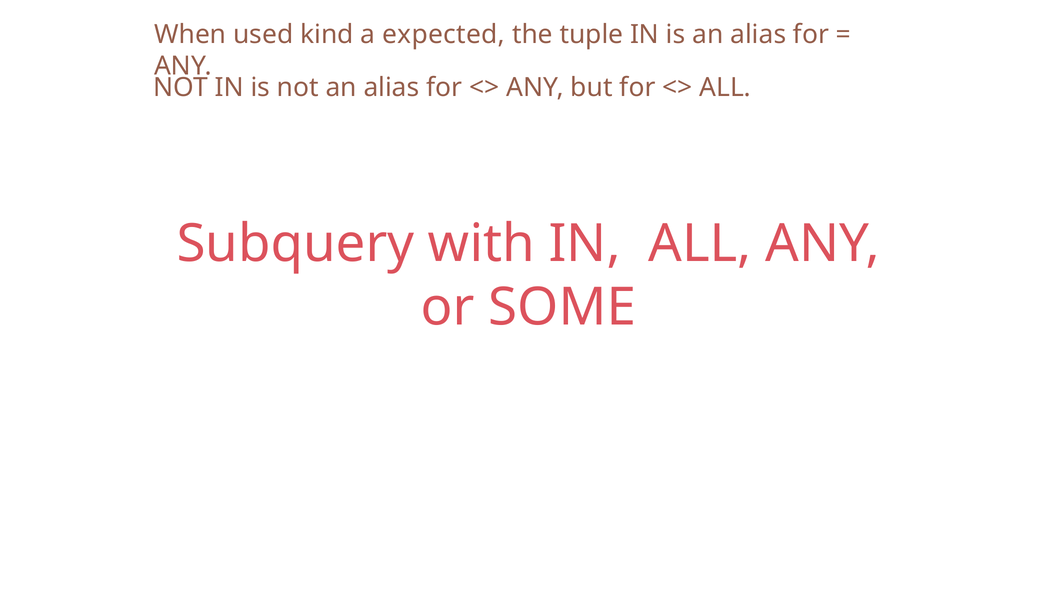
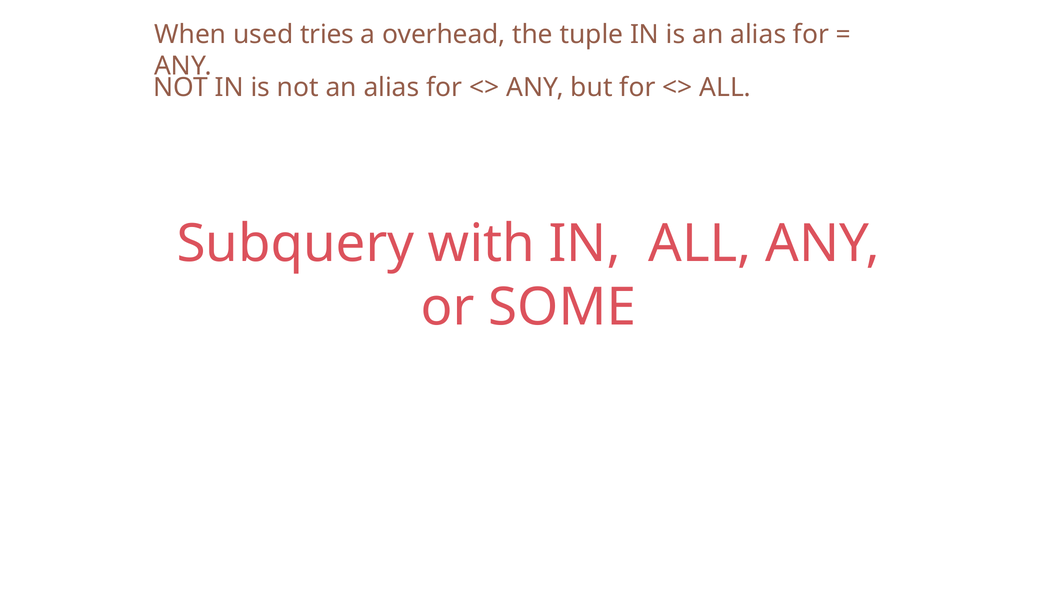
kind: kind -> tries (327, 34)
expected: expected -> overhead (444, 34)
